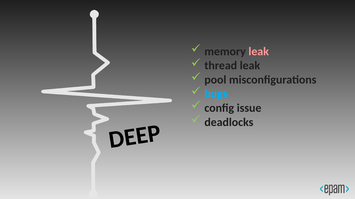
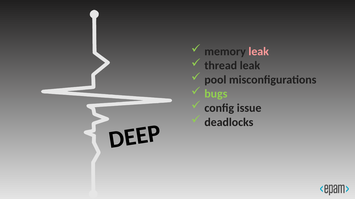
bugs colour: light blue -> light green (216, 94)
